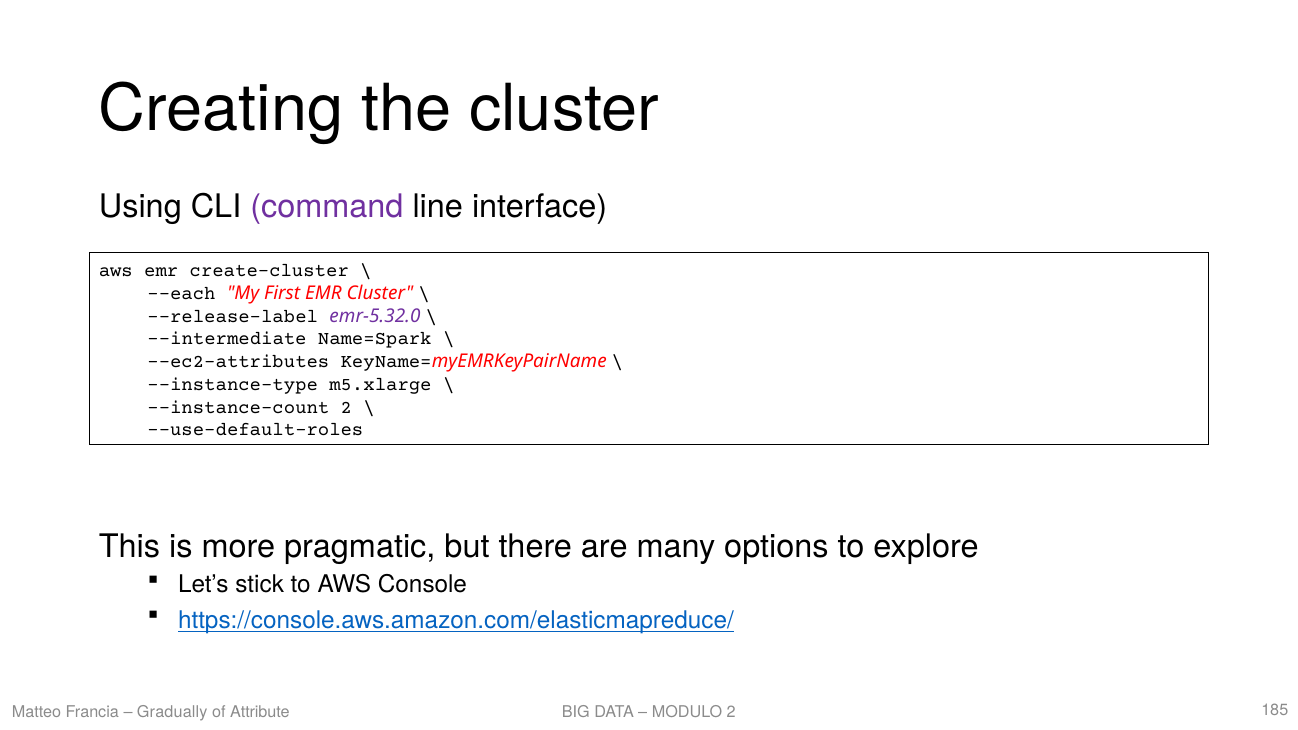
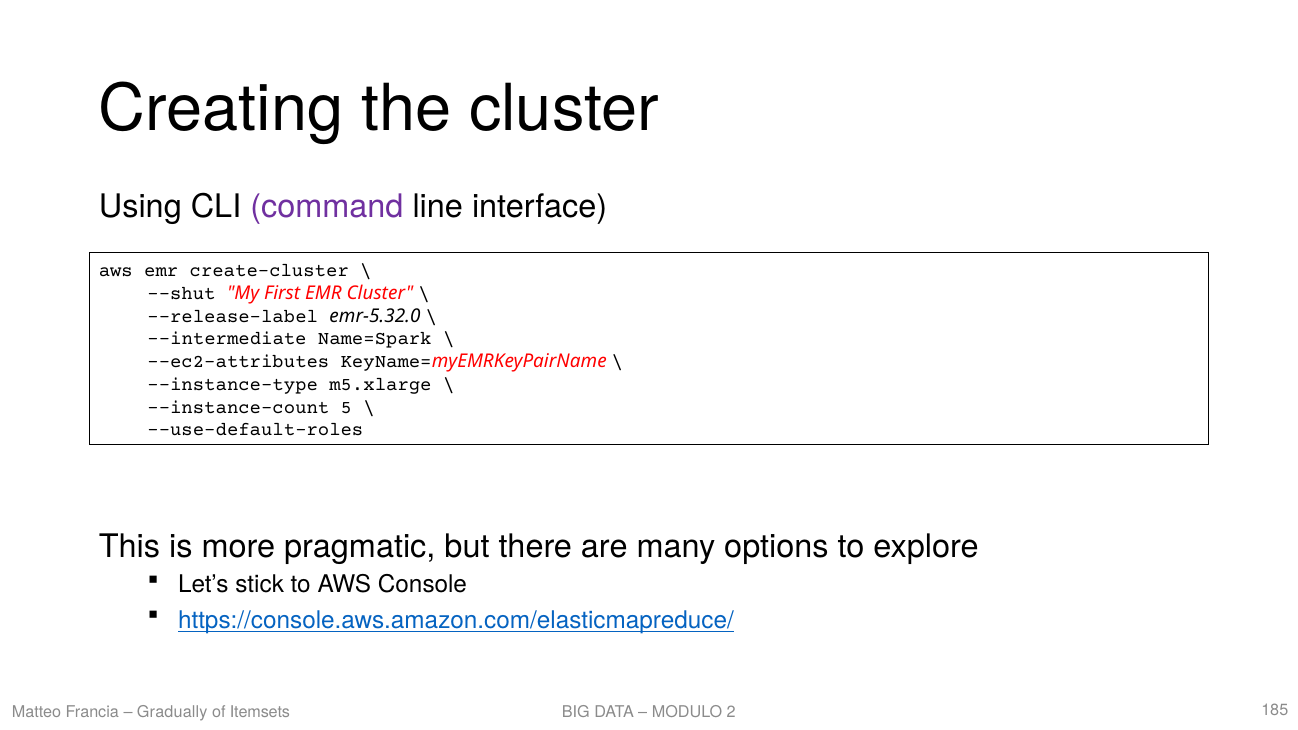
--each: --each -> --shut (181, 293)
emr-5.32.0 colour: purple -> black (375, 316)
--instance-count 2: 2 -> 5 (346, 407)
Attribute: Attribute -> Itemsets (260, 712)
